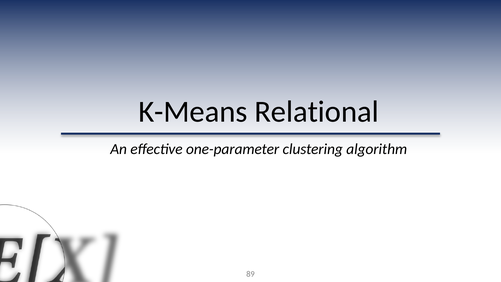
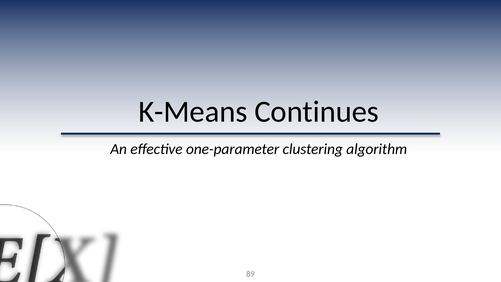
Relational: Relational -> Continues (317, 112)
